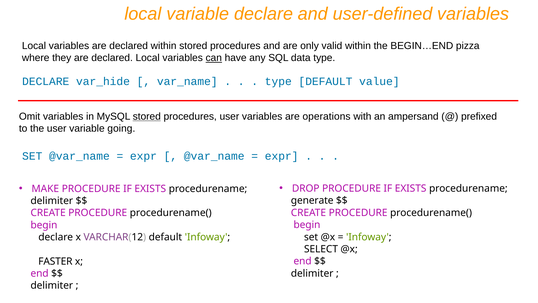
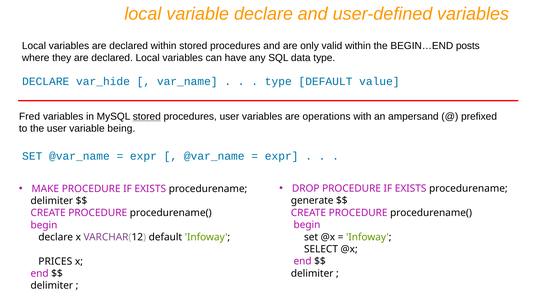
pizza: pizza -> posts (468, 46)
can underline: present -> none (214, 58)
Omit: Omit -> Fred (30, 116)
going: going -> being (121, 128)
FASTER: FASTER -> PRICES (55, 261)
